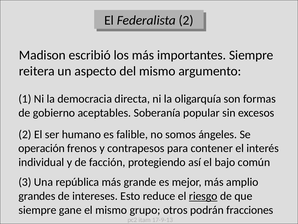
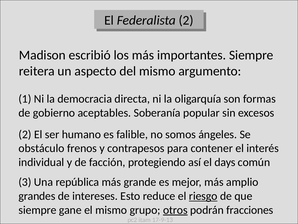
operación: operación -> obstáculo (41, 148)
bajo: bajo -> days (225, 162)
otros underline: none -> present (175, 210)
